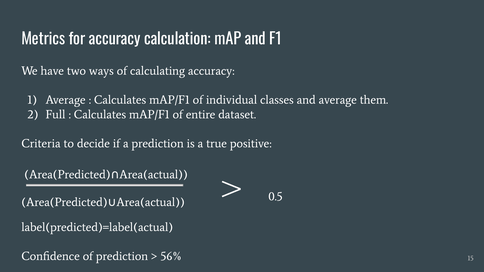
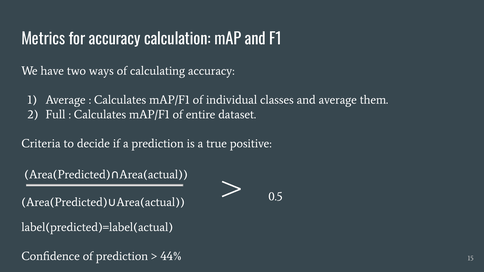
56%: 56% -> 44% (171, 257)
